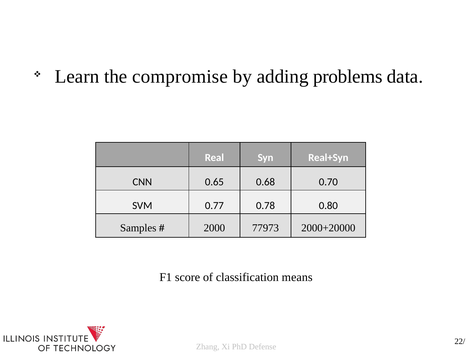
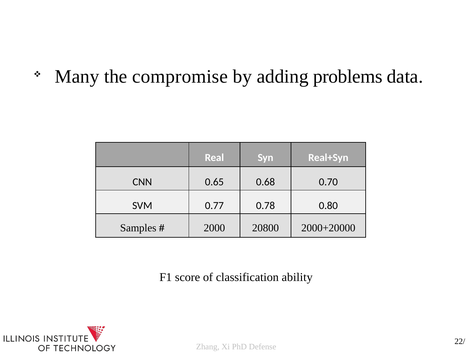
Learn: Learn -> Many (77, 76)
77973: 77973 -> 20800 (266, 228)
means: means -> ability (297, 277)
